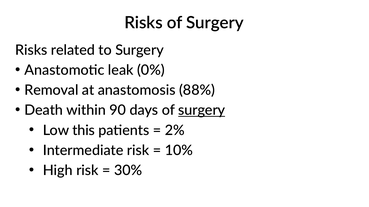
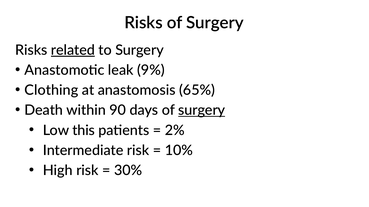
related underline: none -> present (73, 50)
0%: 0% -> 9% (151, 70)
Removal: Removal -> Clothing (51, 90)
88%: 88% -> 65% (197, 90)
